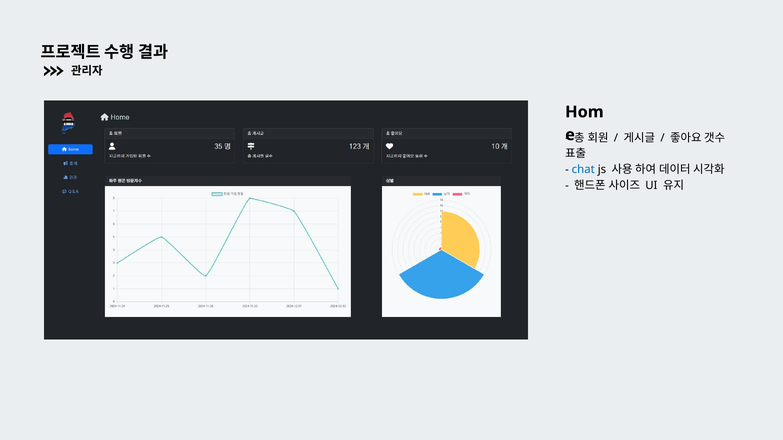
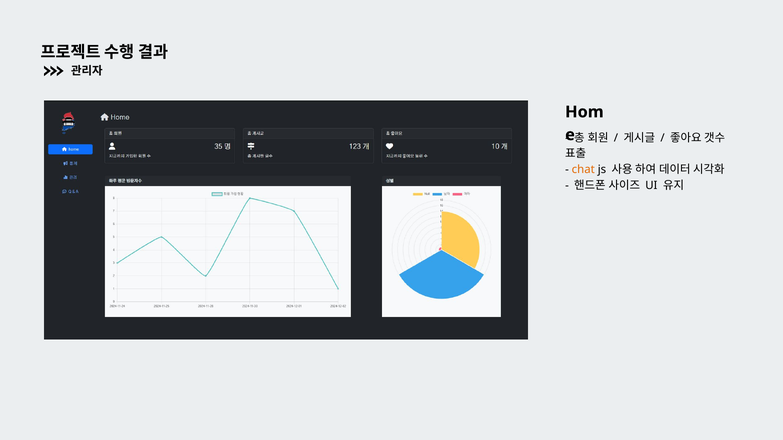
chat colour: blue -> orange (583, 170)
